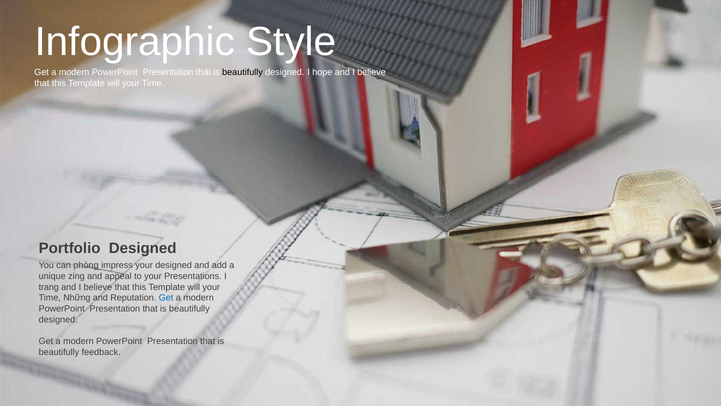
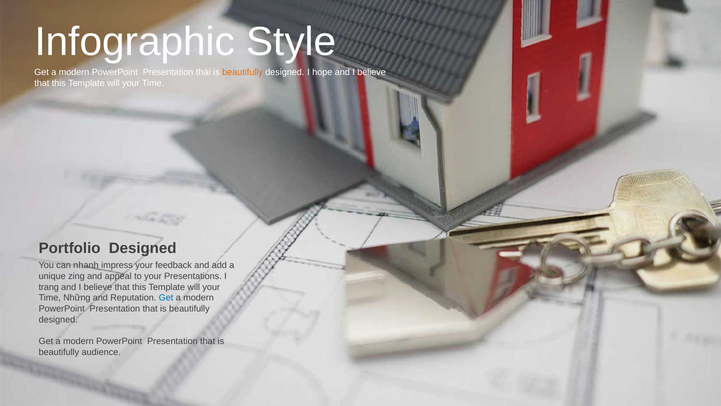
beautifully colour: black -> orange (243, 72)
phòng: phòng -> nhanh (86, 265)
your designed: designed -> feedback (174, 265)
feedback: feedback -> audience (101, 352)
